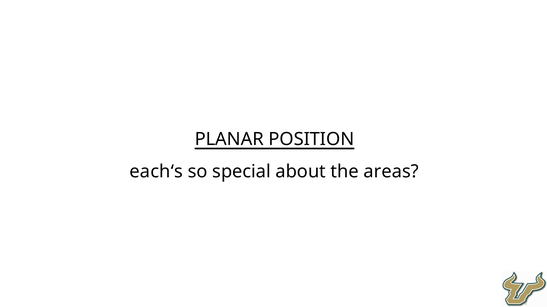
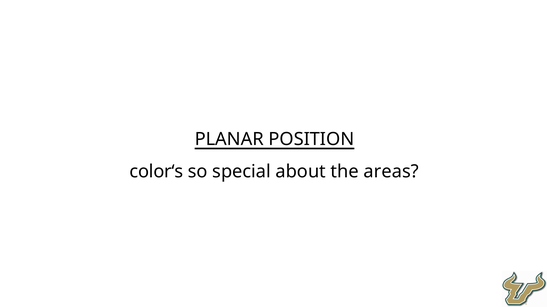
each‘s: each‘s -> color‘s (156, 172)
